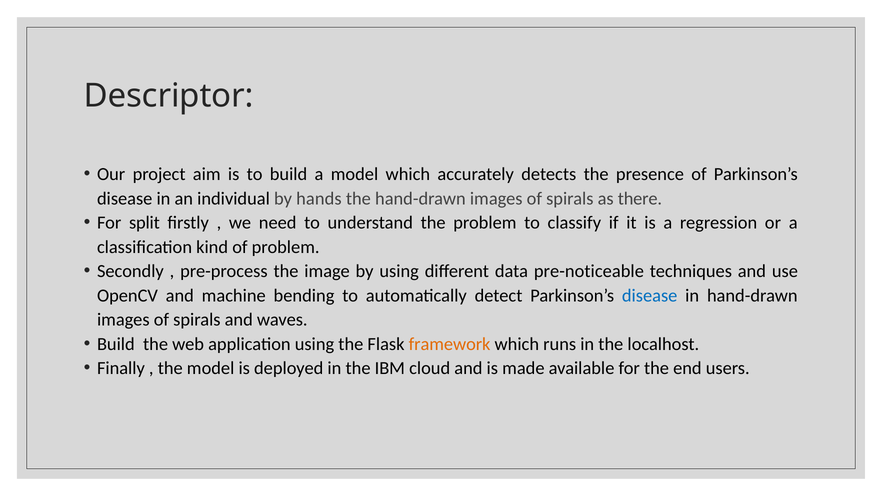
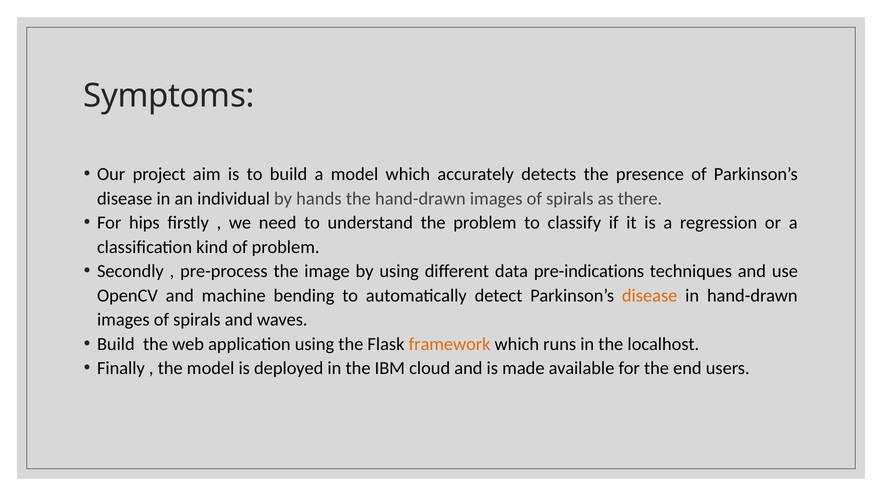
Descriptor: Descriptor -> Symptoms (169, 96)
split: split -> hips (144, 223)
pre-noticeable: pre-noticeable -> pre-indications (589, 271)
disease colour: blue -> orange (650, 296)
